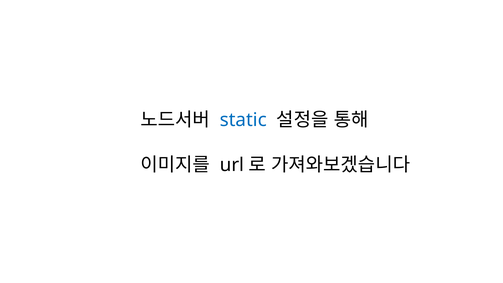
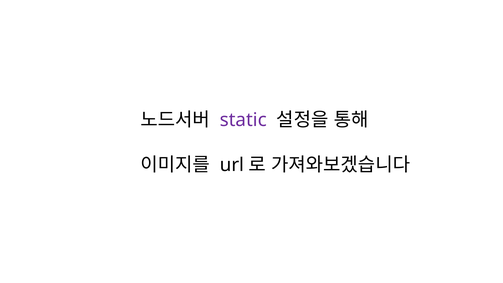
static colour: blue -> purple (243, 120)
